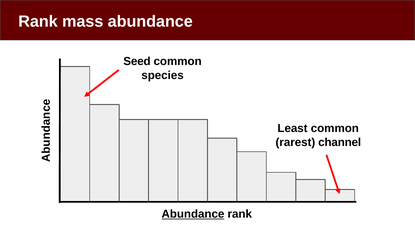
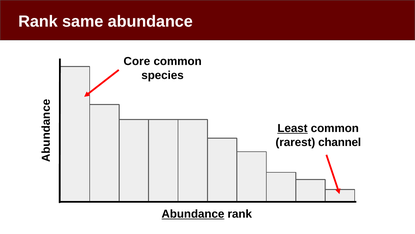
mass: mass -> same (83, 21)
Seed: Seed -> Core (137, 61)
Least underline: none -> present (293, 128)
